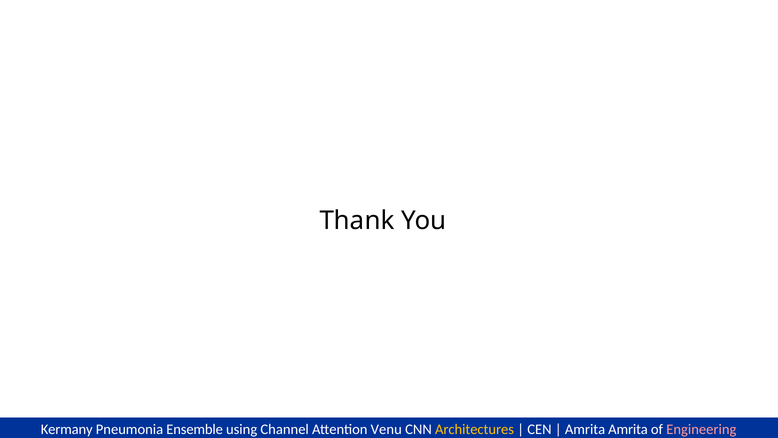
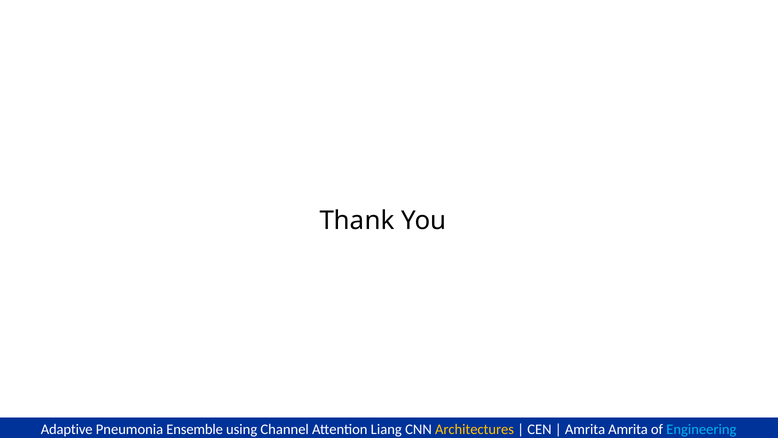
Kermany: Kermany -> Adaptive (67, 429)
Venu: Venu -> Liang (386, 429)
Engineering colour: pink -> light blue (701, 429)
